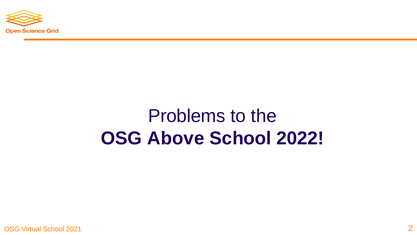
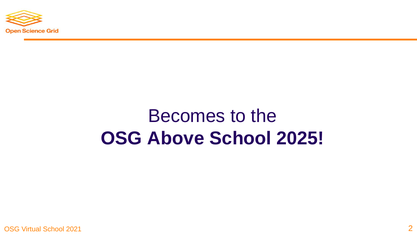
Problems: Problems -> Becomes (187, 116)
2022: 2022 -> 2025 (300, 138)
